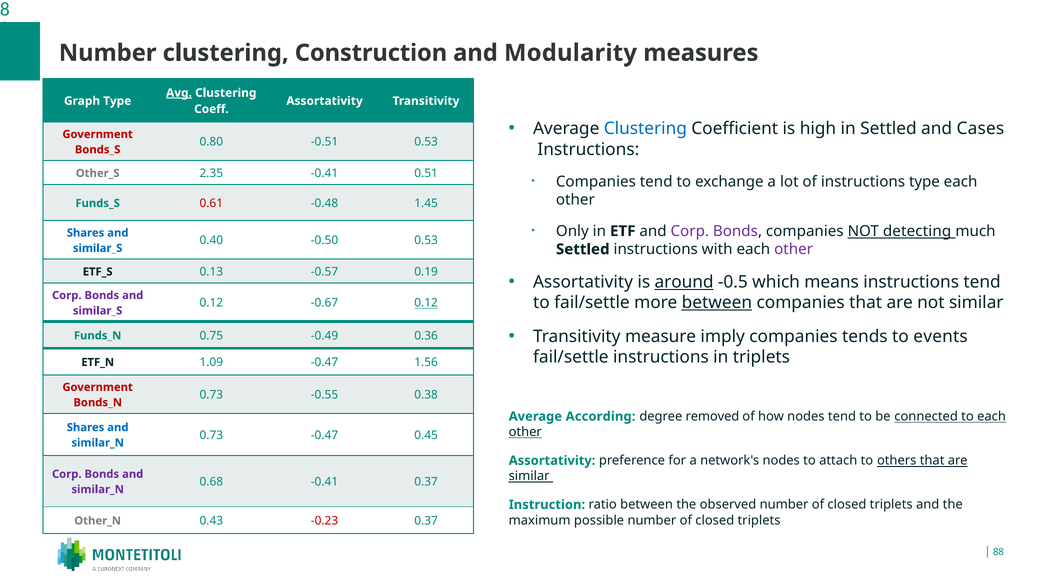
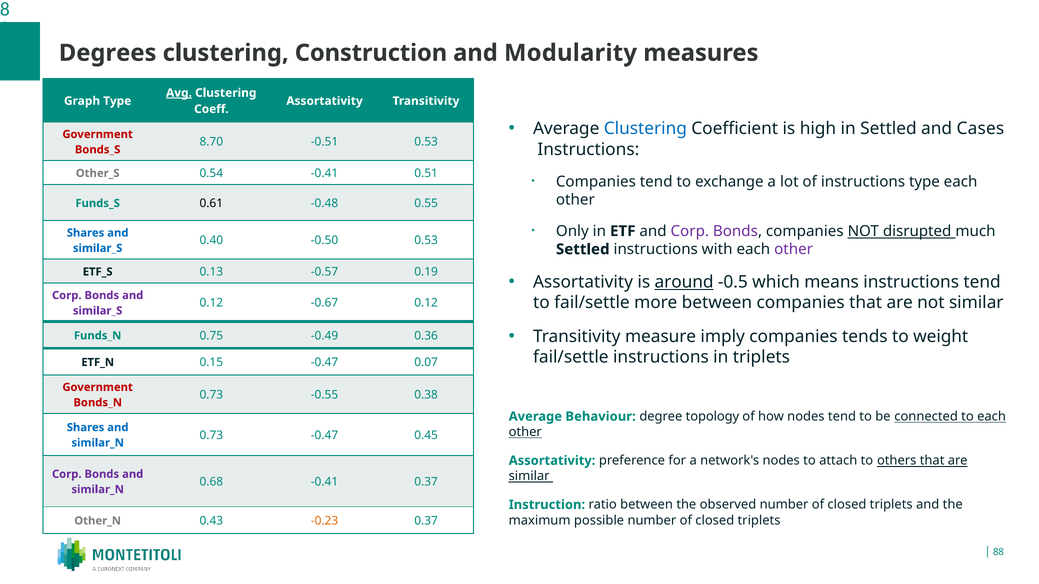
Number: Number -> Degrees (108, 53)
0.80: 0.80 -> 8.70 (211, 142)
2.35: 2.35 -> 0.54 (211, 173)
0.61 colour: red -> black (211, 203)
1.45: 1.45 -> 0.55 (426, 203)
detecting: detecting -> disrupted (917, 231)
between underline: present -> none (717, 303)
0.12 underline: present -> none (426, 303)
events: events -> weight (941, 337)
1.09: 1.09 -> 0.15 (211, 363)
1.56: 1.56 -> 0.07 (426, 363)
According: According -> Behaviour (601, 417)
removed: removed -> topology (712, 417)
-0.23 colour: red -> orange (325, 521)
